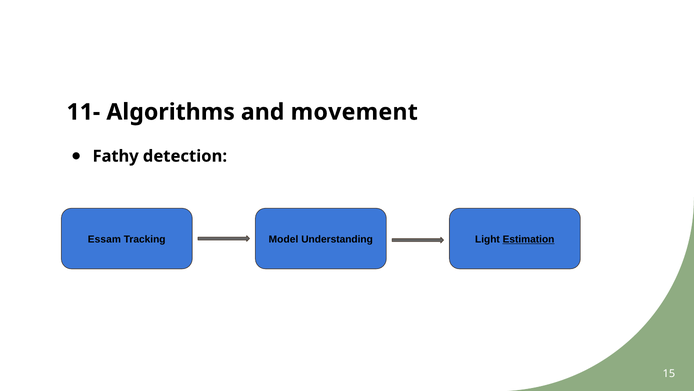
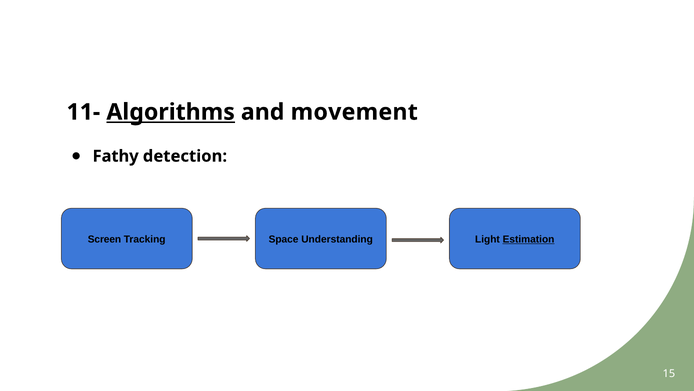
Algorithms underline: none -> present (171, 112)
Essam: Essam -> Screen (104, 239)
Model: Model -> Space (284, 239)
